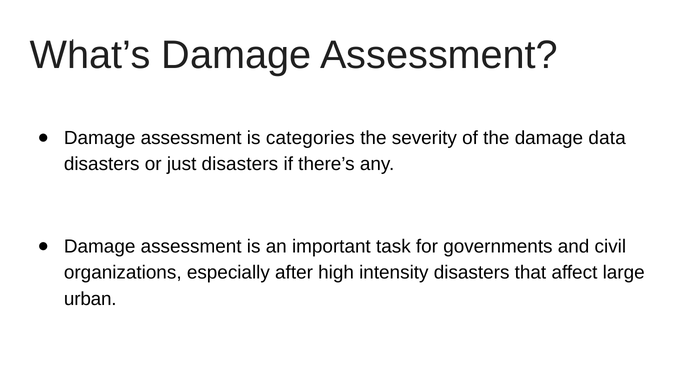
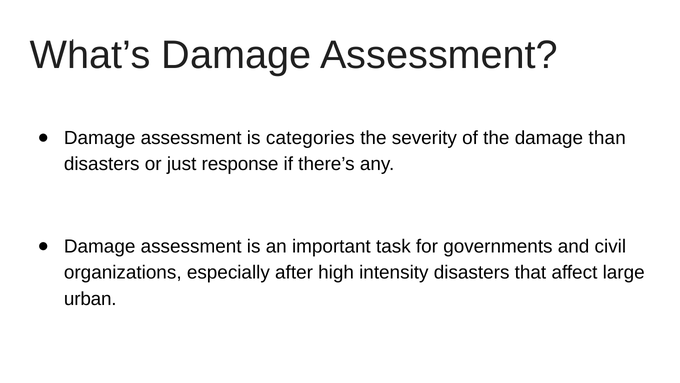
data: data -> than (607, 138)
just disasters: disasters -> response (240, 164)
